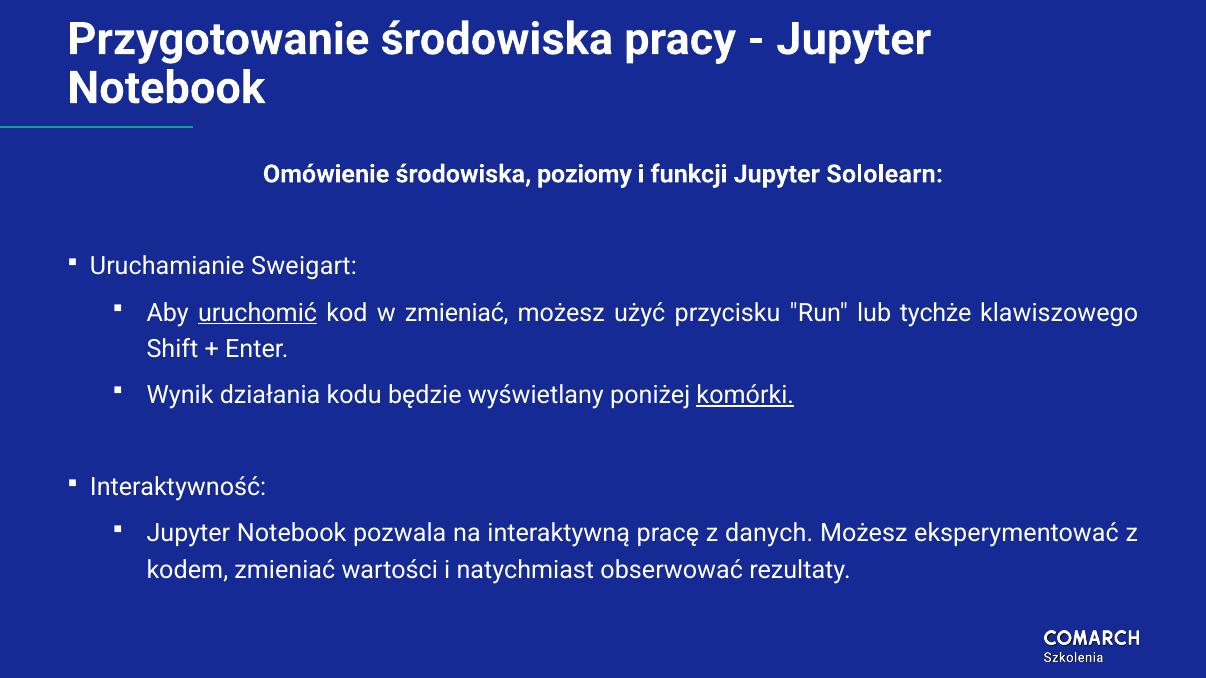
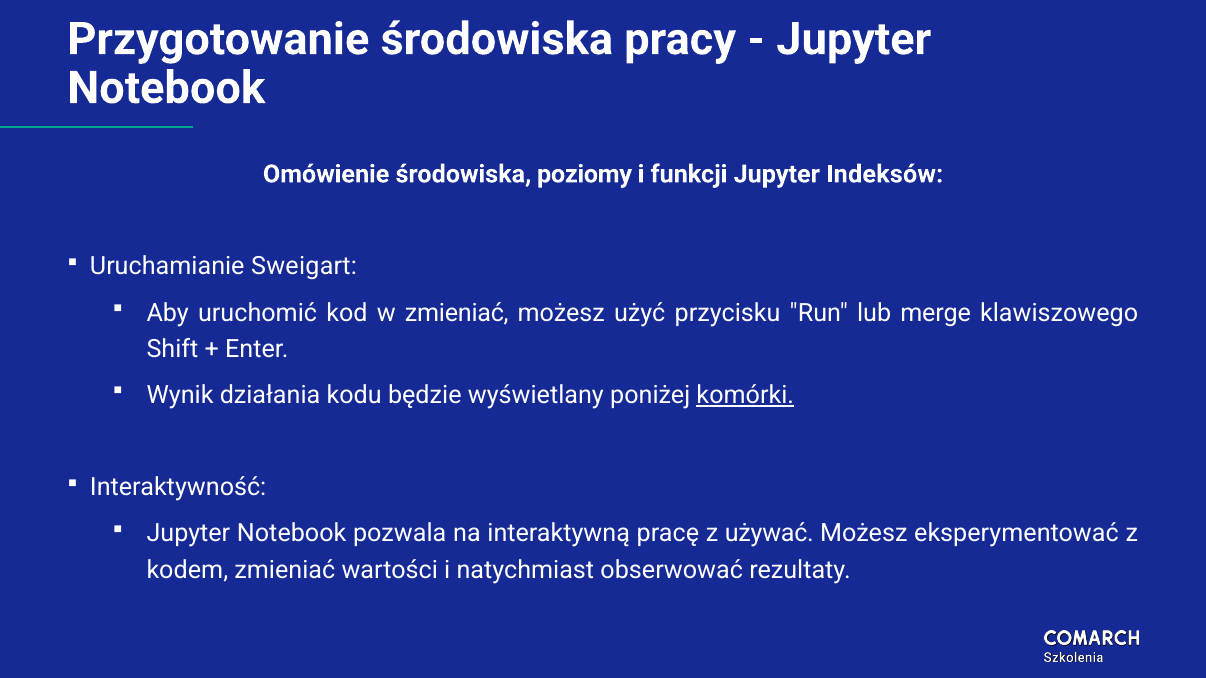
Sololearn: Sololearn -> Indeksów (885, 174)
uruchomić underline: present -> none (258, 313)
tychże: tychże -> merge (936, 313)
danych: danych -> używać (769, 534)
